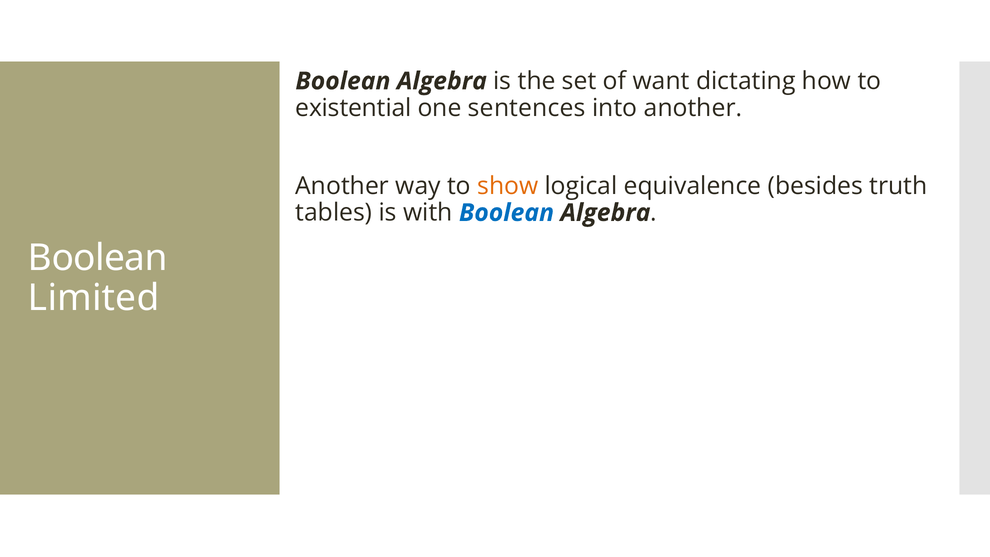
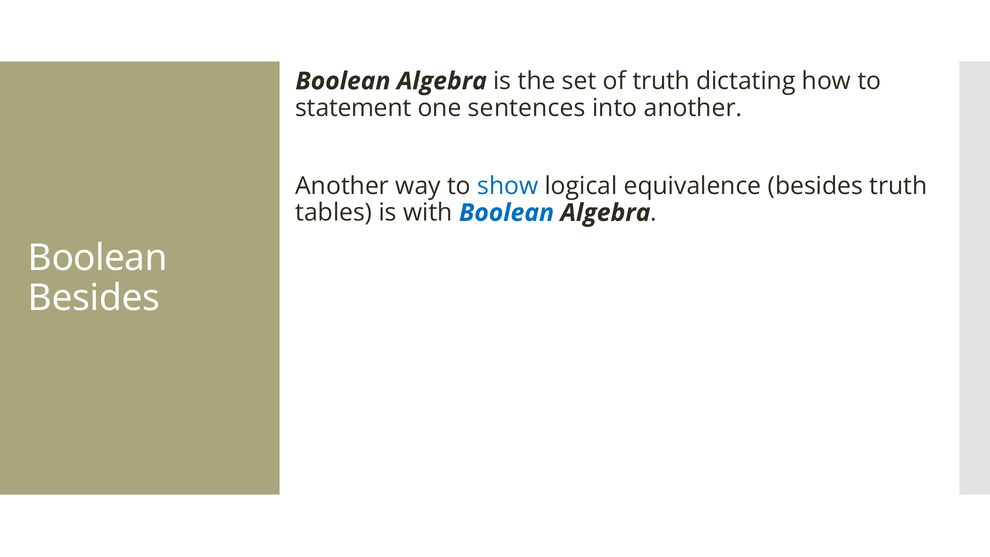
of want: want -> truth (661, 81)
existential: existential -> statement (353, 108)
show colour: orange -> blue (508, 186)
Limited: Limited -> Besides (94, 298)
